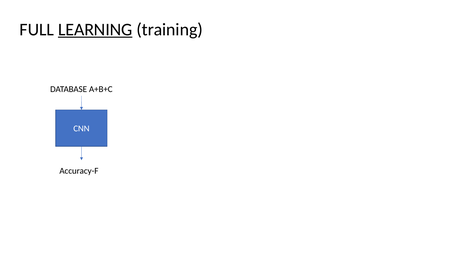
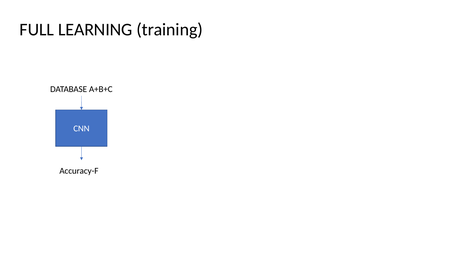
LEARNING underline: present -> none (95, 30)
